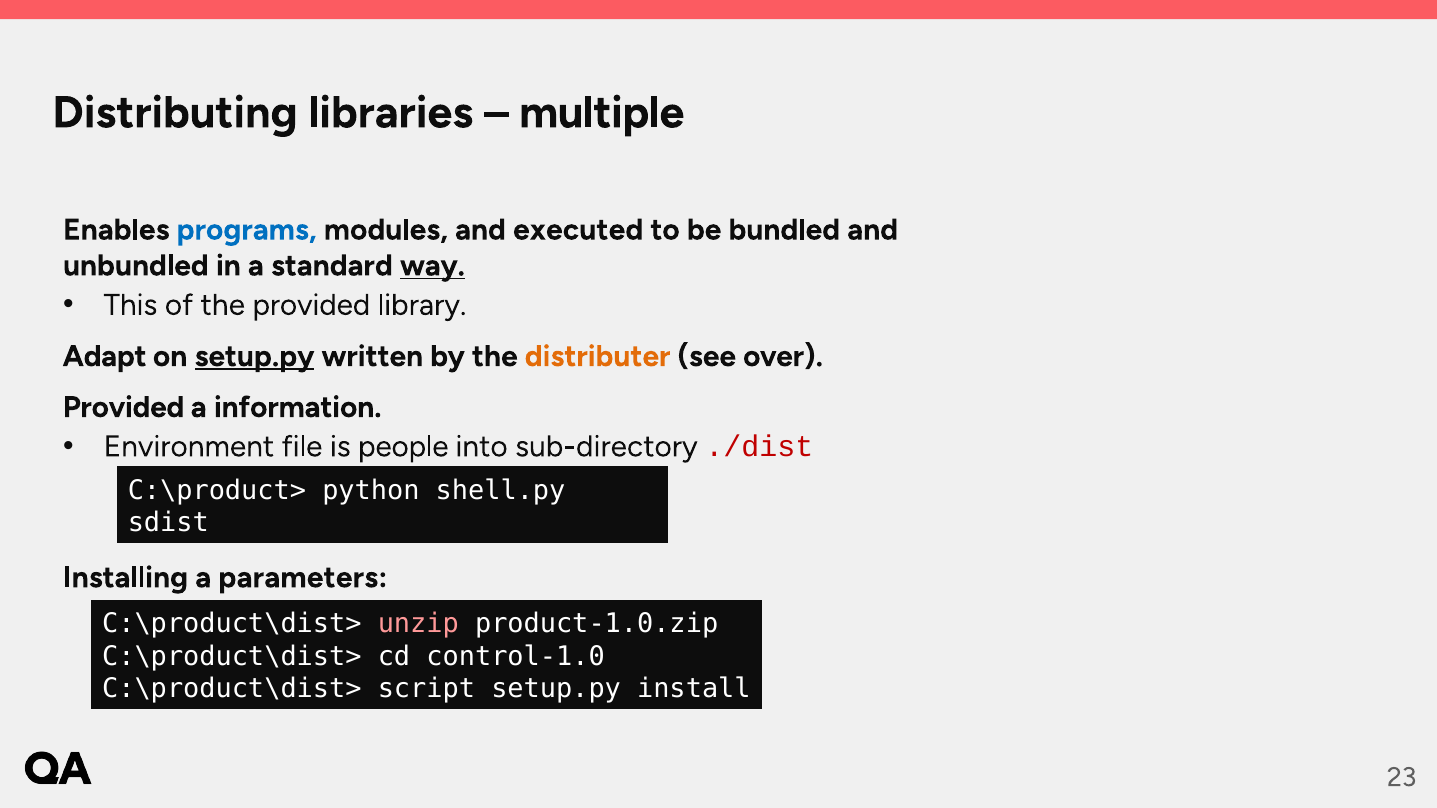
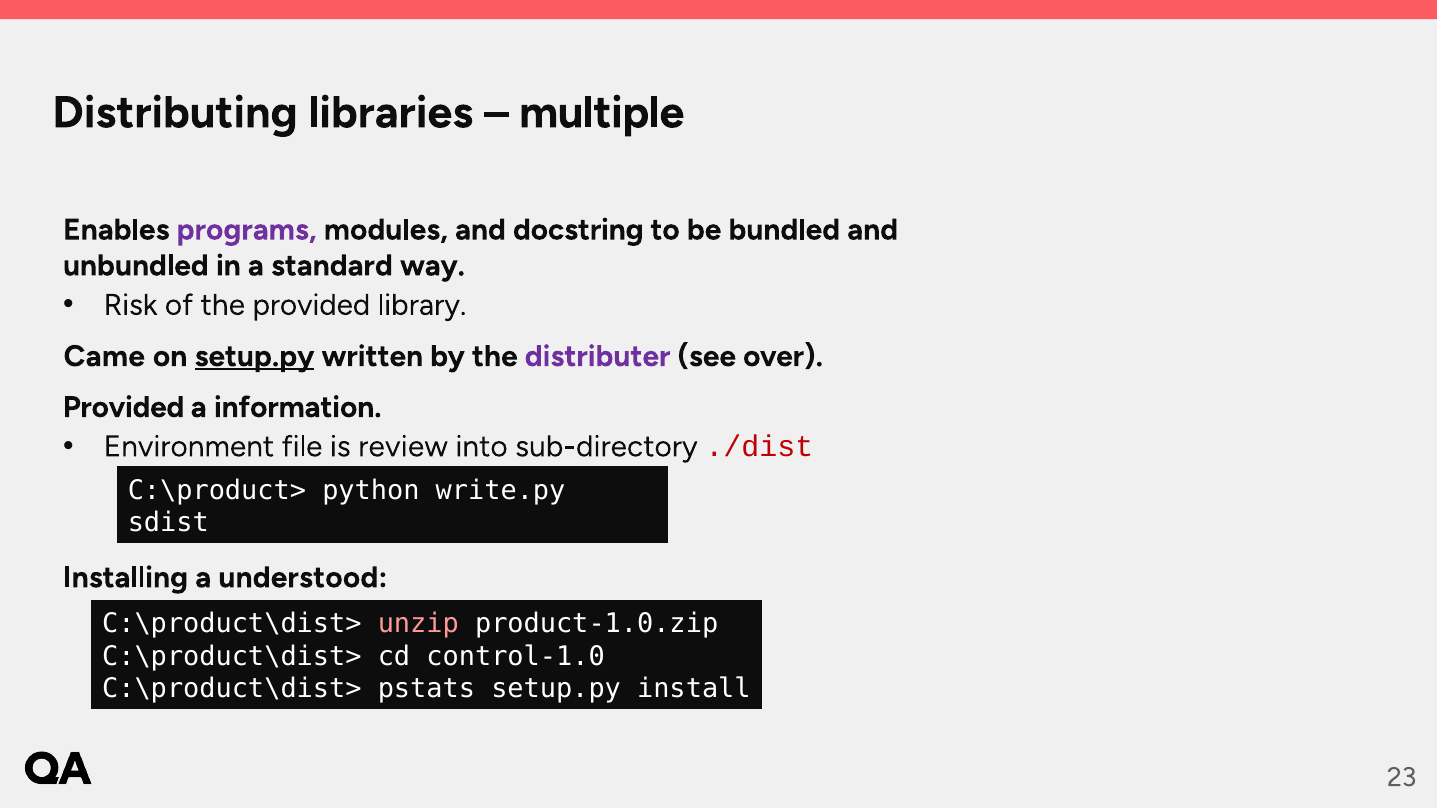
programs colour: blue -> purple (247, 230)
executed: executed -> docstring (578, 230)
way underline: present -> none (432, 266)
This: This -> Risk (130, 305)
Adapt: Adapt -> Came (104, 356)
distributer colour: orange -> purple (598, 356)
people: people -> review (403, 447)
shell.py: shell.py -> write.py (501, 490)
parameters: parameters -> understood (303, 578)
script: script -> pstats (426, 689)
